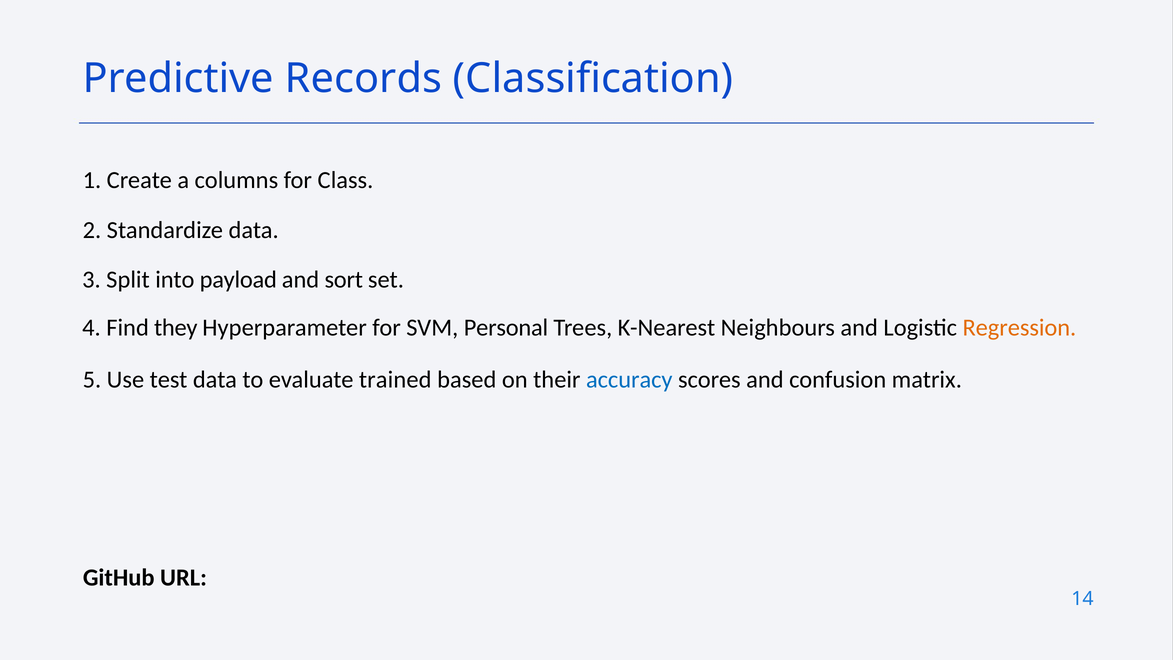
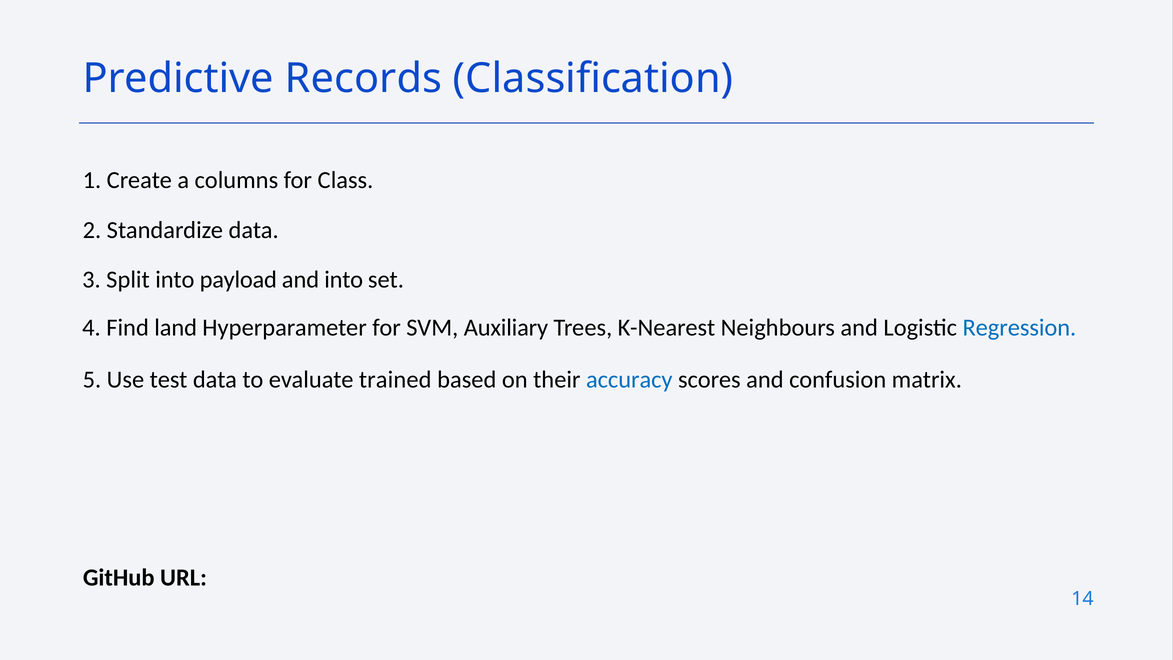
and sort: sort -> into (344, 280)
they: they -> land (176, 327)
Personal: Personal -> Auxiliary (506, 327)
Regression colour: orange -> blue (1019, 327)
